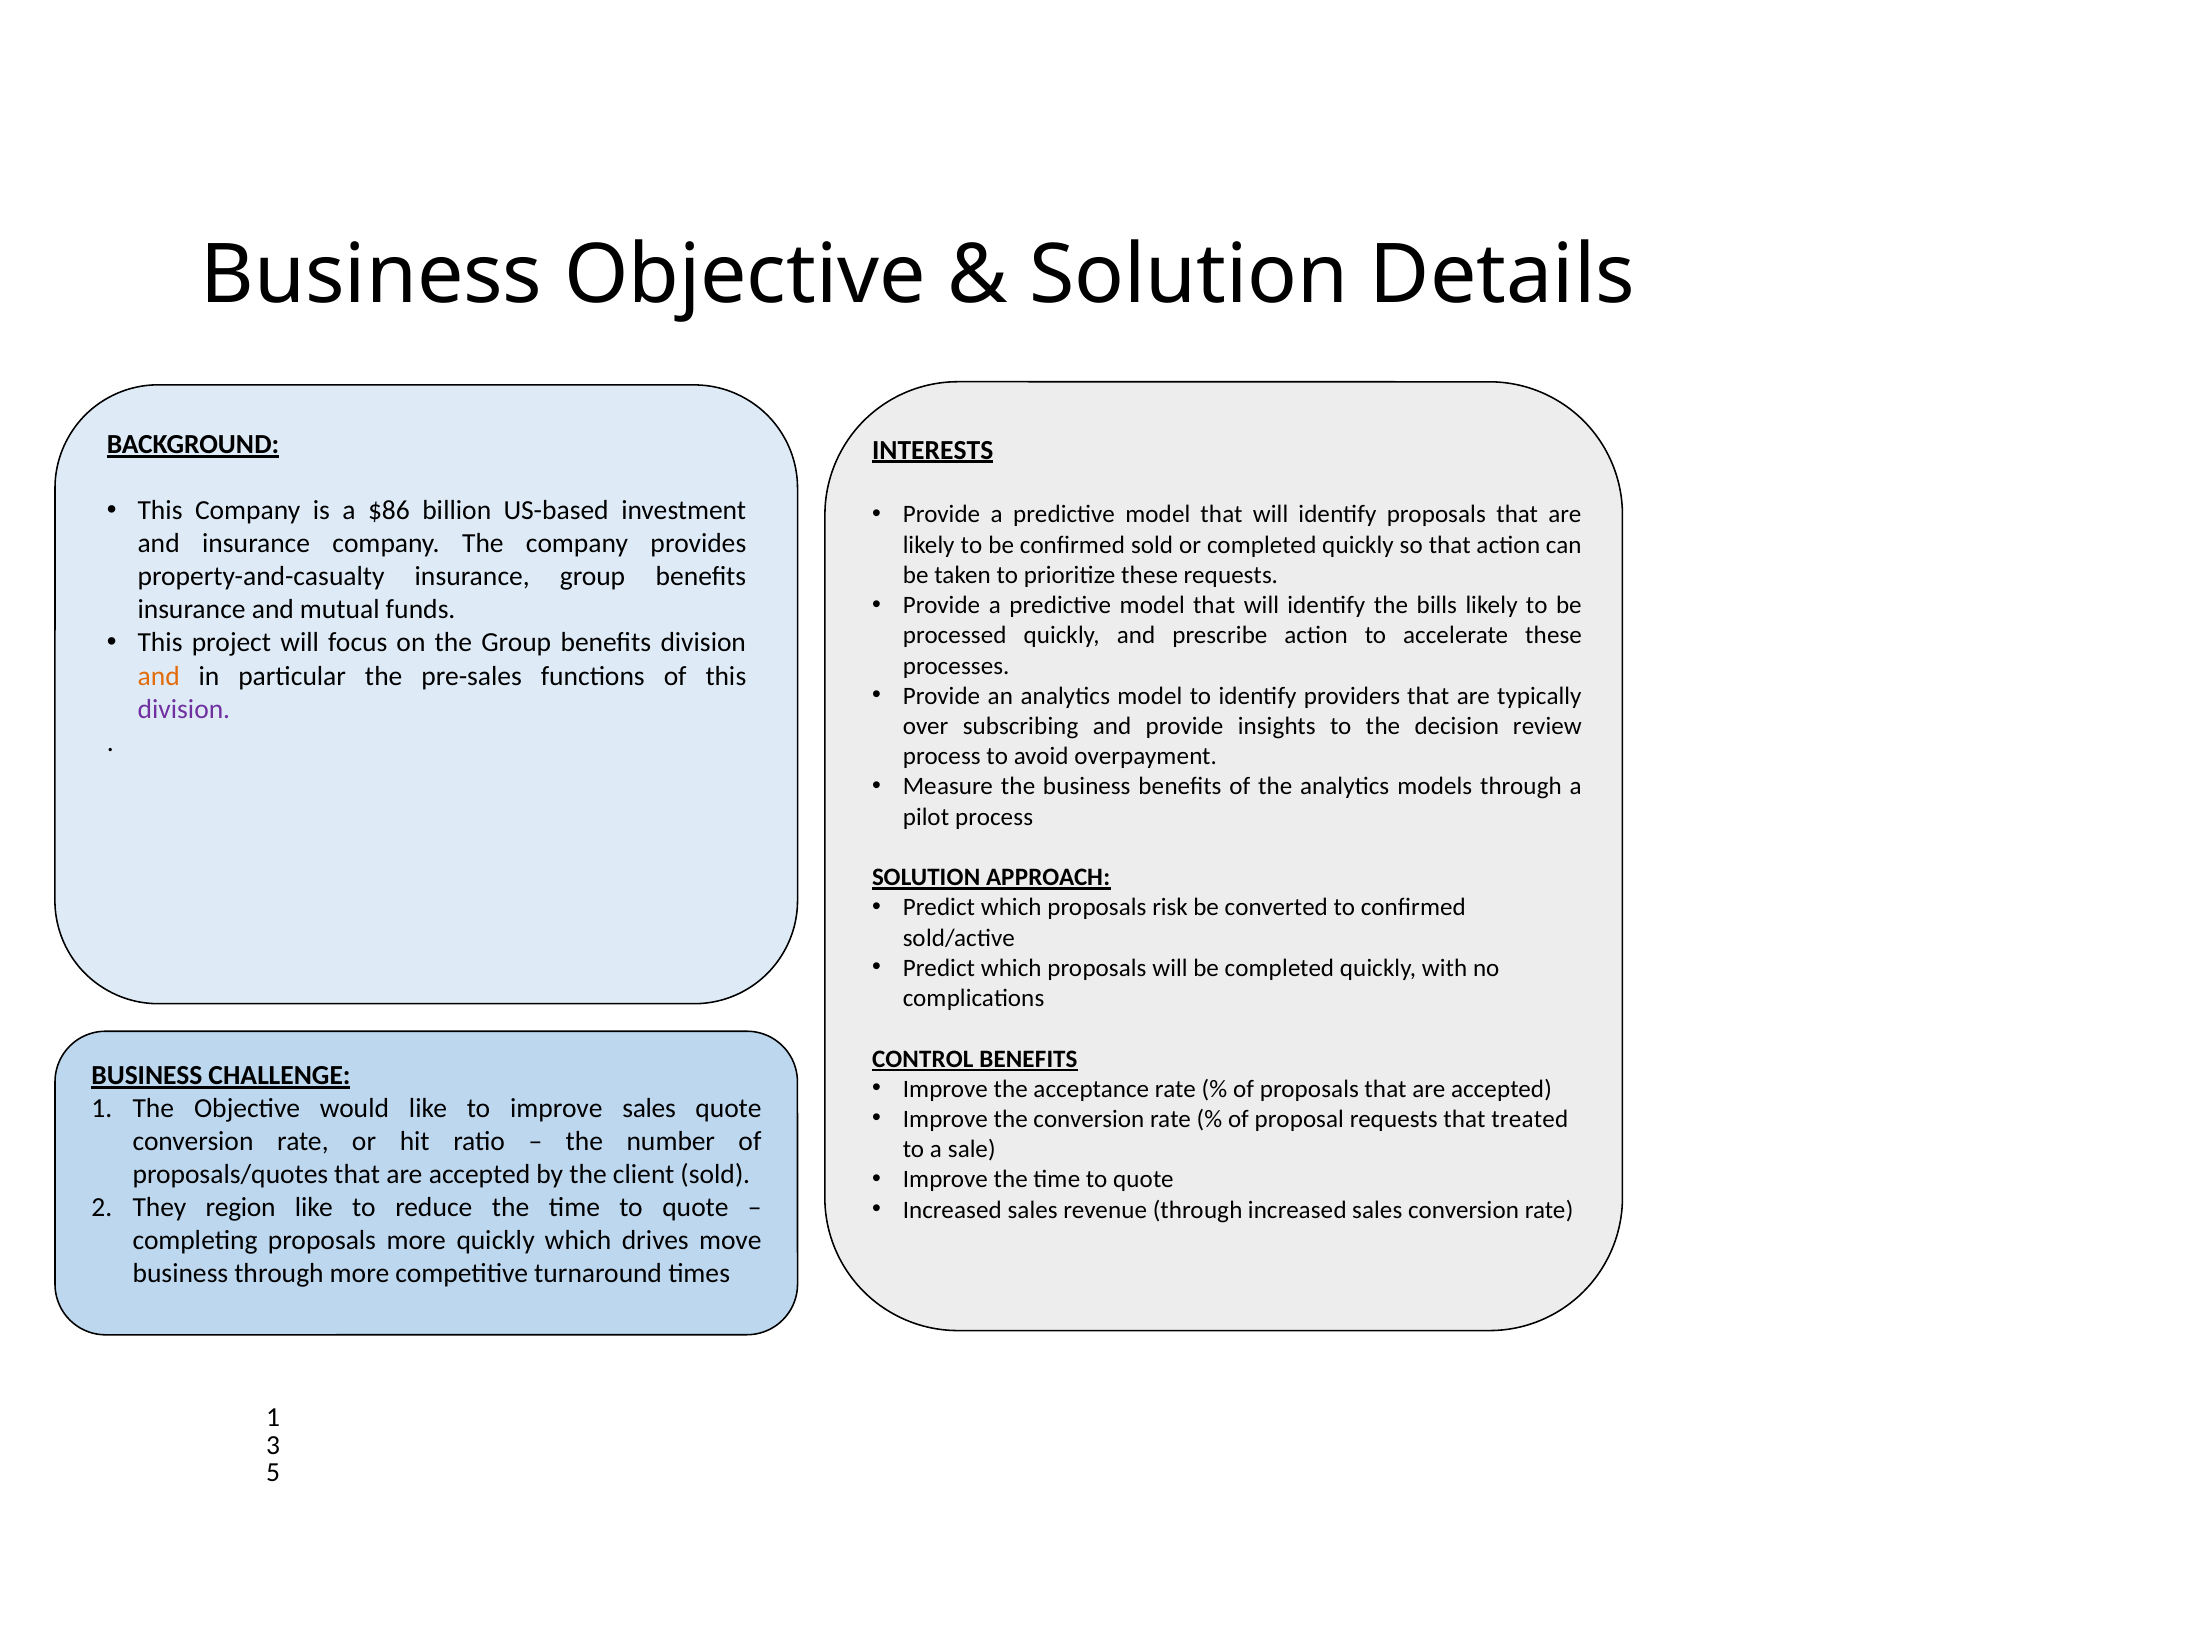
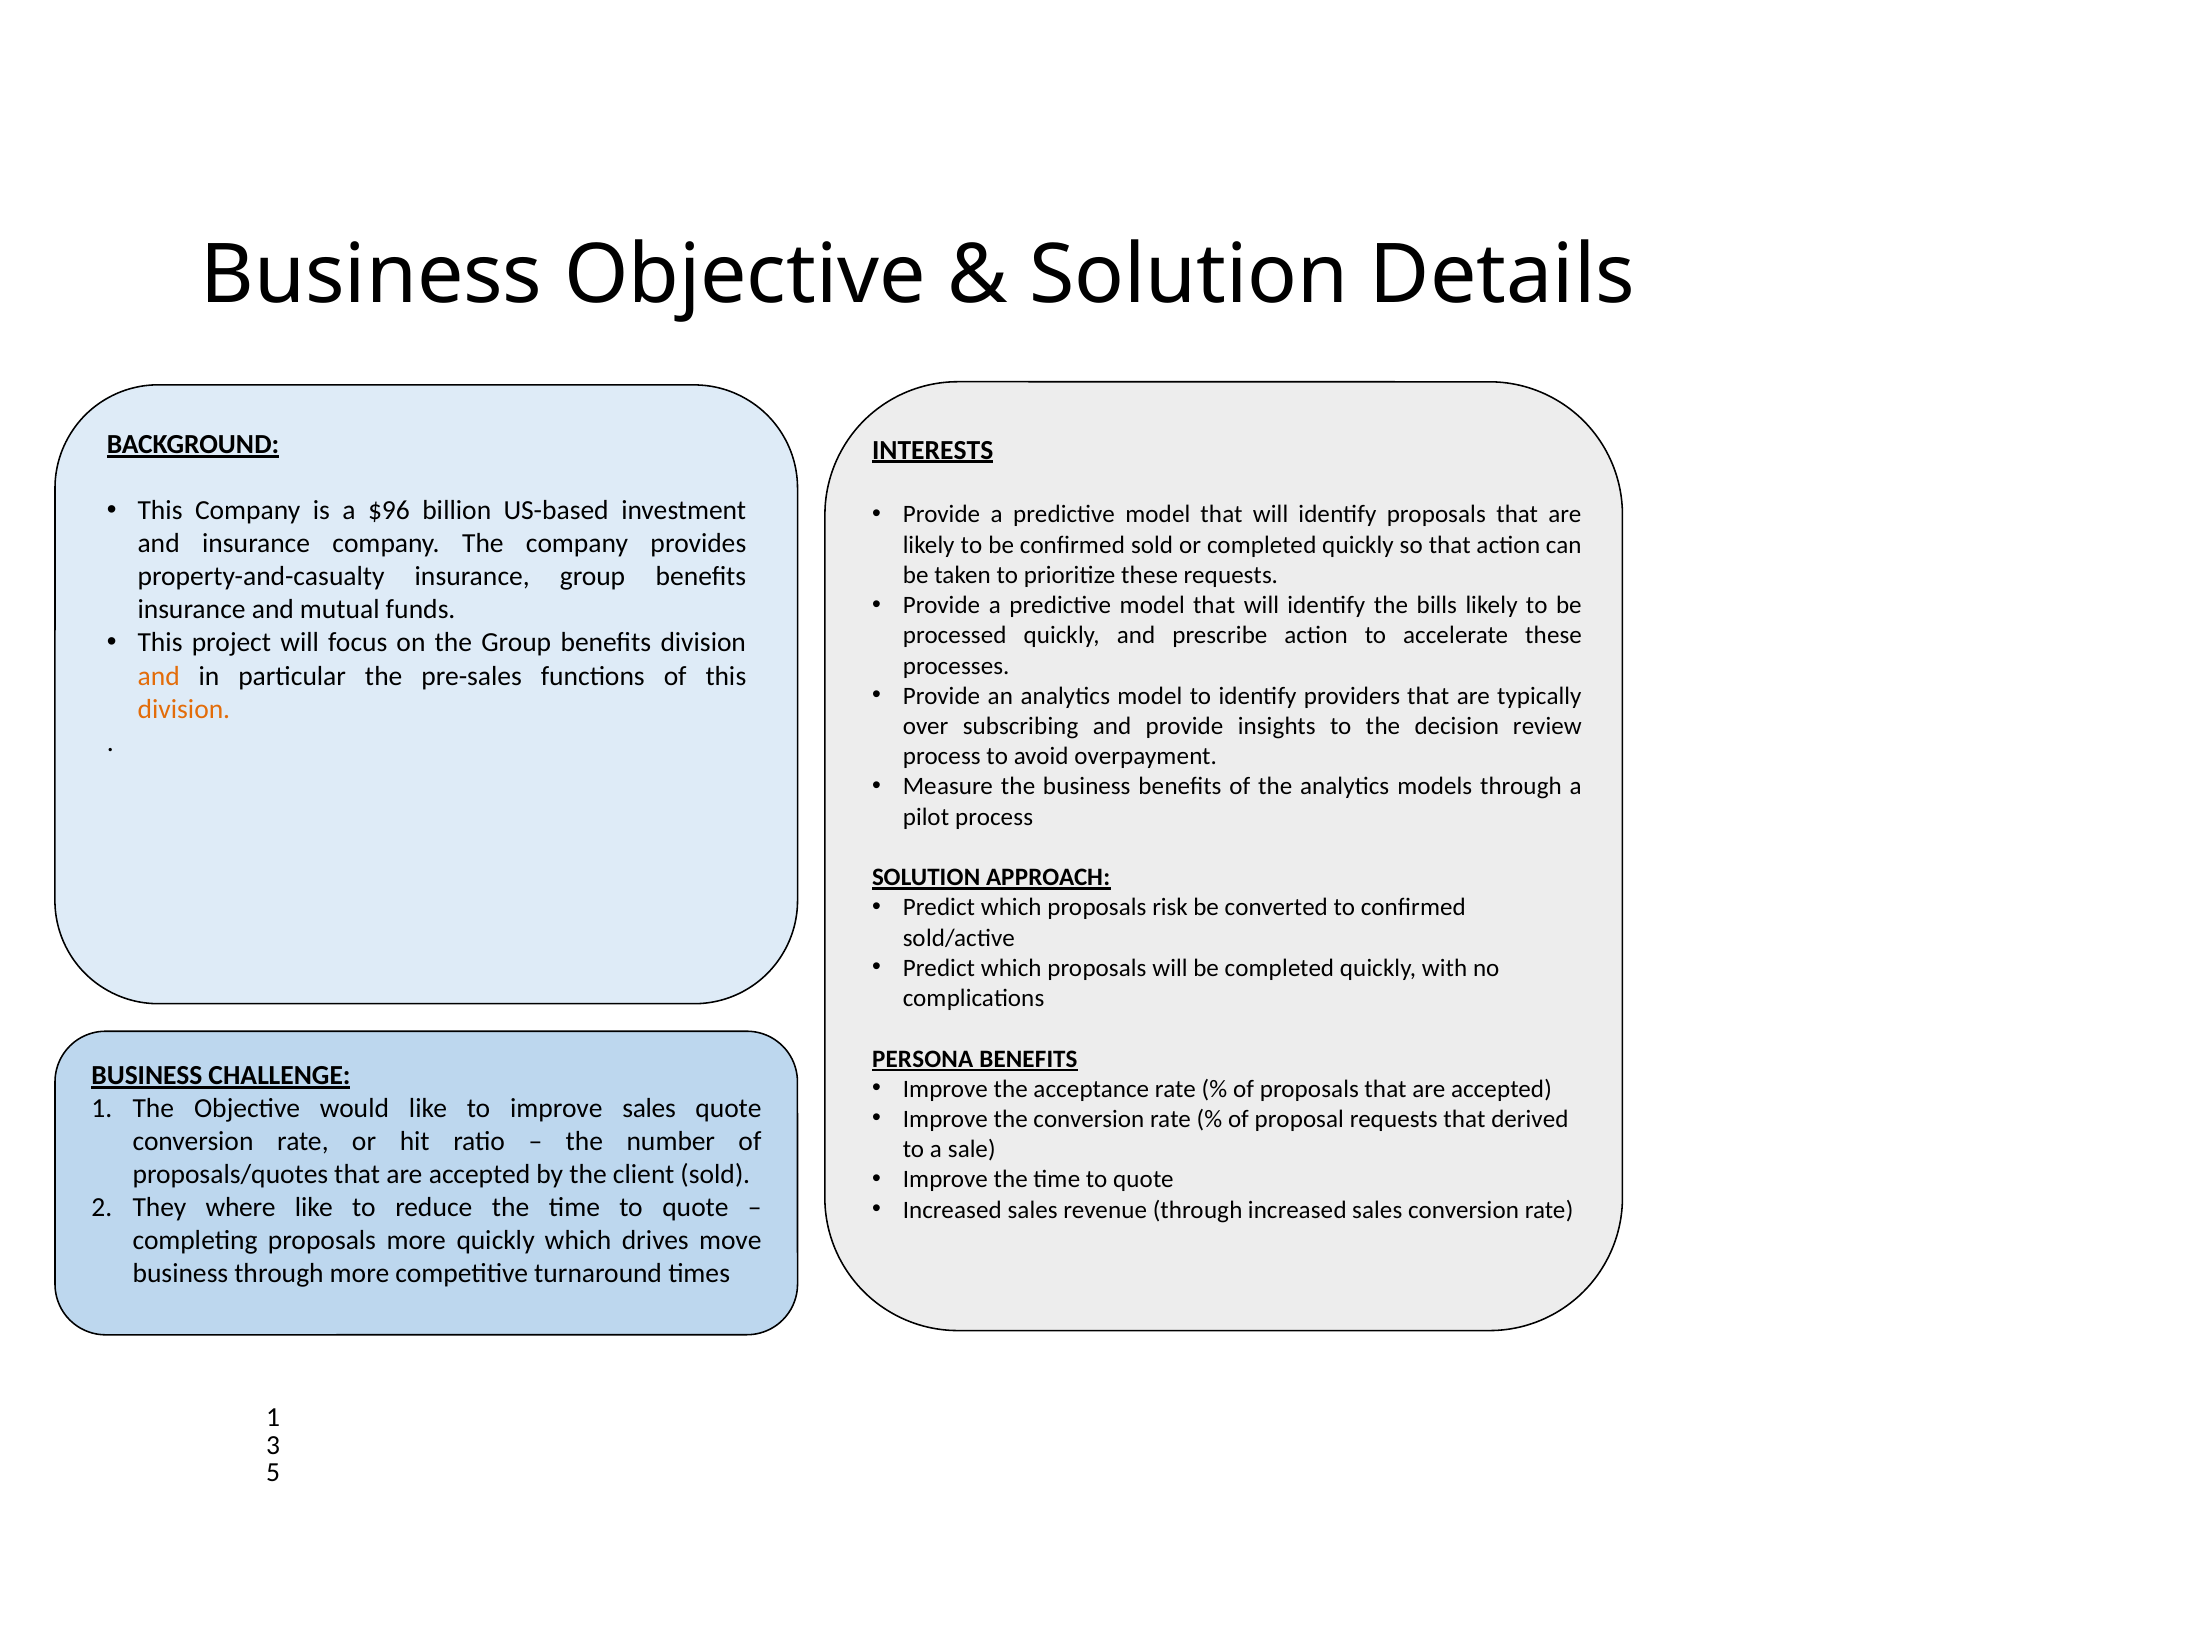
$86: $86 -> $96 (389, 511)
division colour: purple -> orange (184, 709)
CONTROL: CONTROL -> PERSONA (923, 1059)
treated: treated -> derived (1530, 1119)
region: region -> where (241, 1208)
